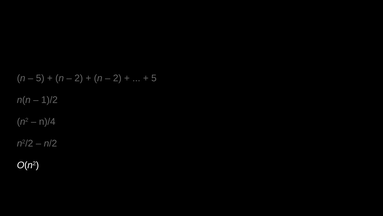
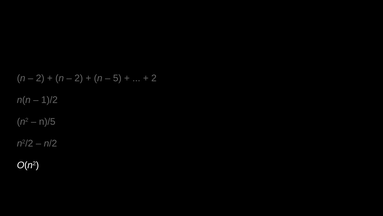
5: 5 -> 2 (40, 78)
2: 2 -> 5 (117, 78)
5: 5 -> 2 (154, 78)
n)/4: n)/4 -> n)/5 (47, 121)
